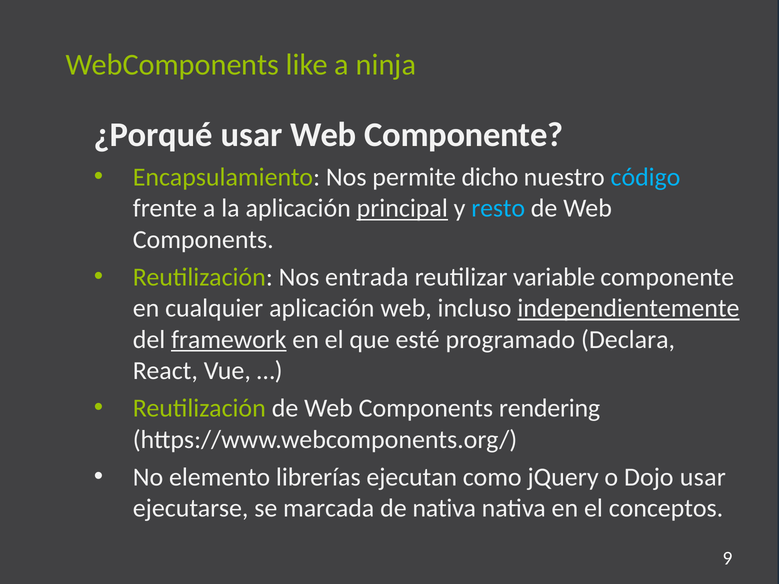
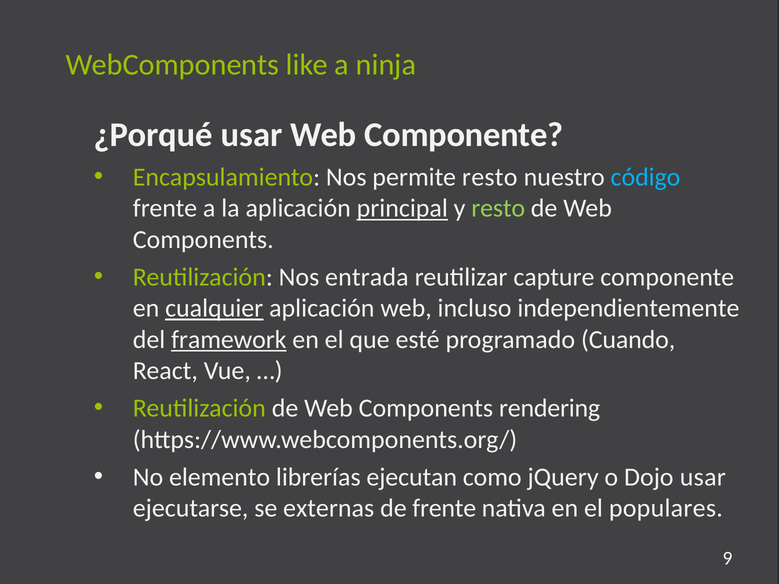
permite dicho: dicho -> resto (490, 177)
resto colour: light blue -> light green (498, 209)
variable: variable -> capture (554, 277)
cualquier underline: none -> present (214, 308)
independientemente underline: present -> none (628, 308)
Declara: Declara -> Cuando (628, 340)
marcada: marcada -> externas (329, 508)
de nativa: nativa -> frente (444, 508)
conceptos: conceptos -> populares (666, 508)
